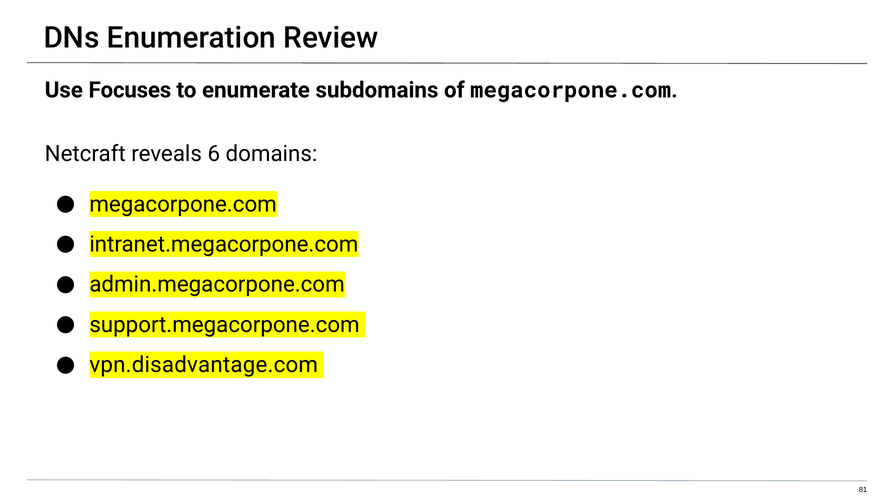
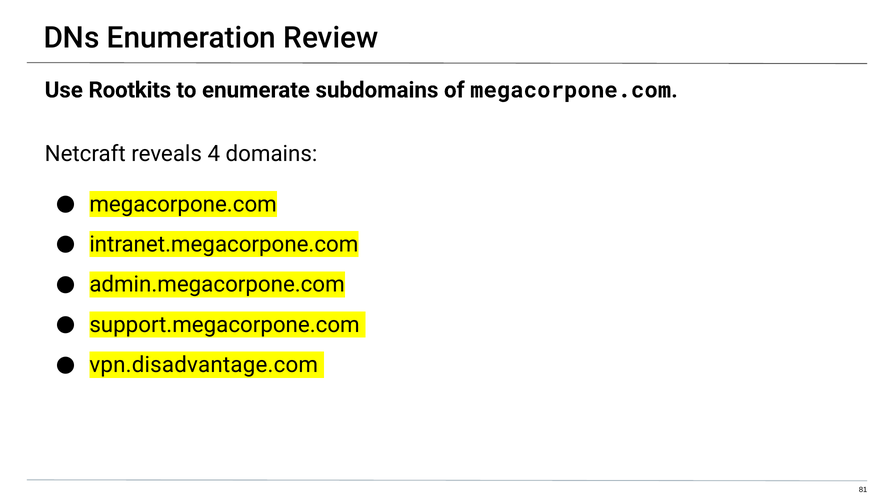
Focuses: Focuses -> Rootkits (130, 90)
6: 6 -> 4 (214, 154)
